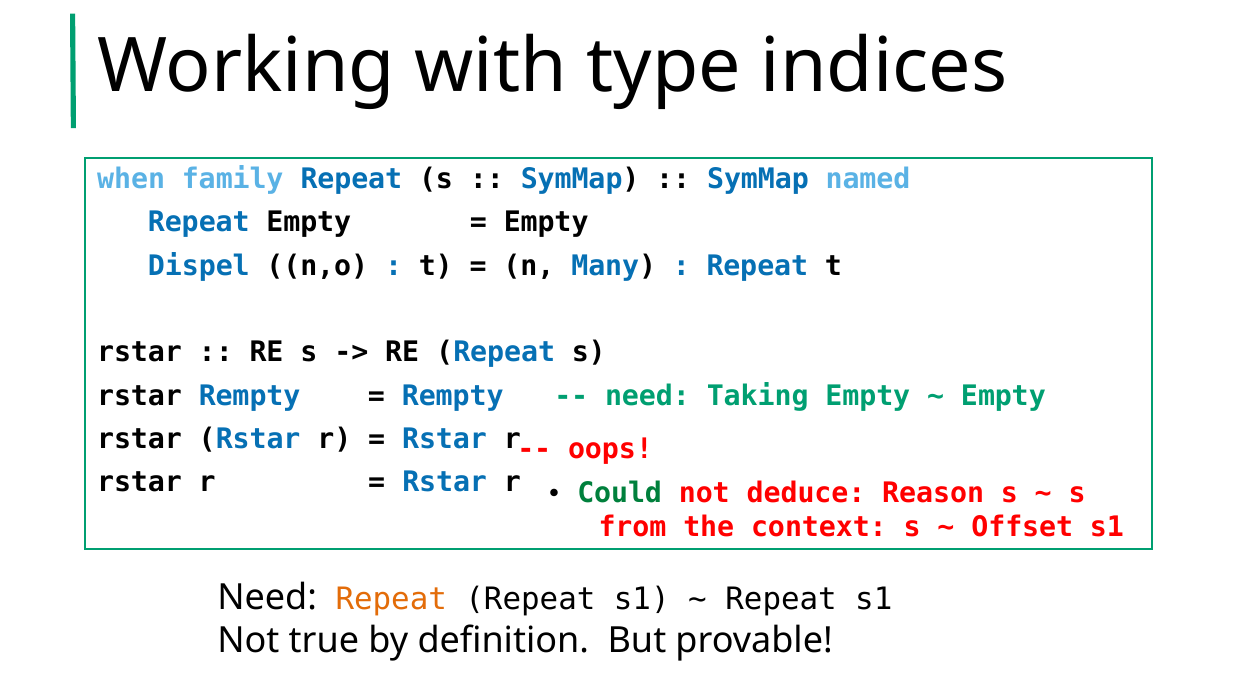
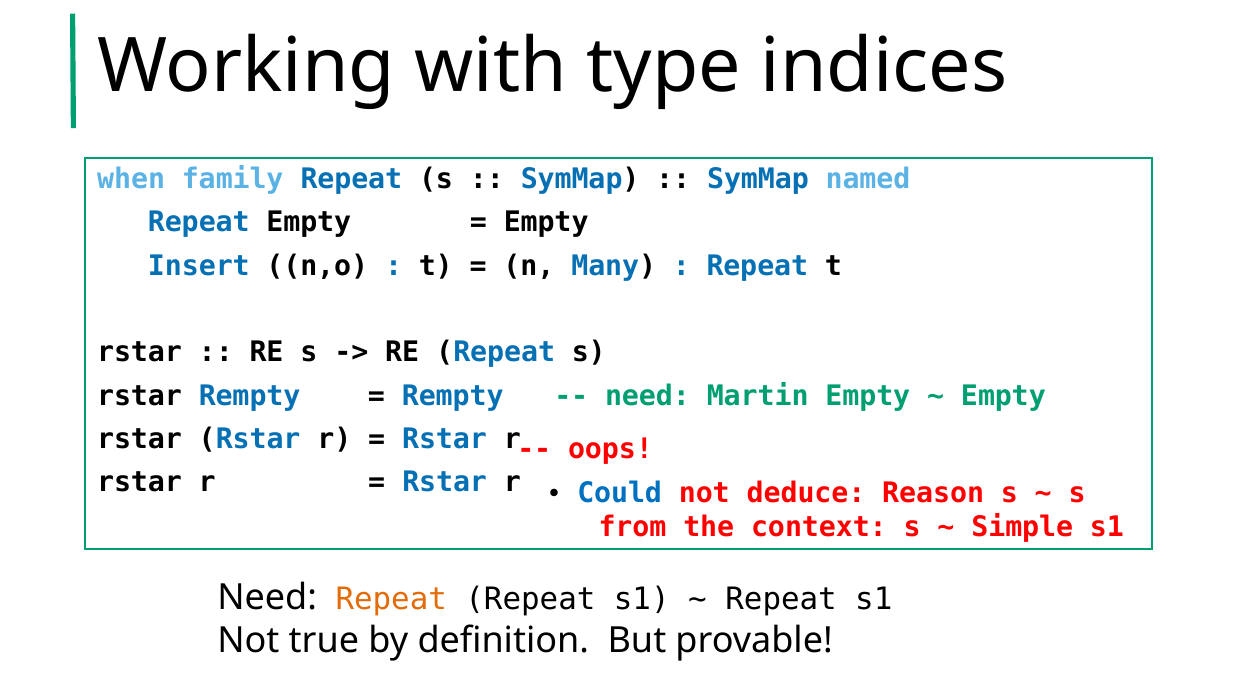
Dispel: Dispel -> Insert (199, 266)
Taking: Taking -> Martin (758, 396)
Could colour: green -> blue (620, 493)
Offset: Offset -> Simple (1022, 527)
